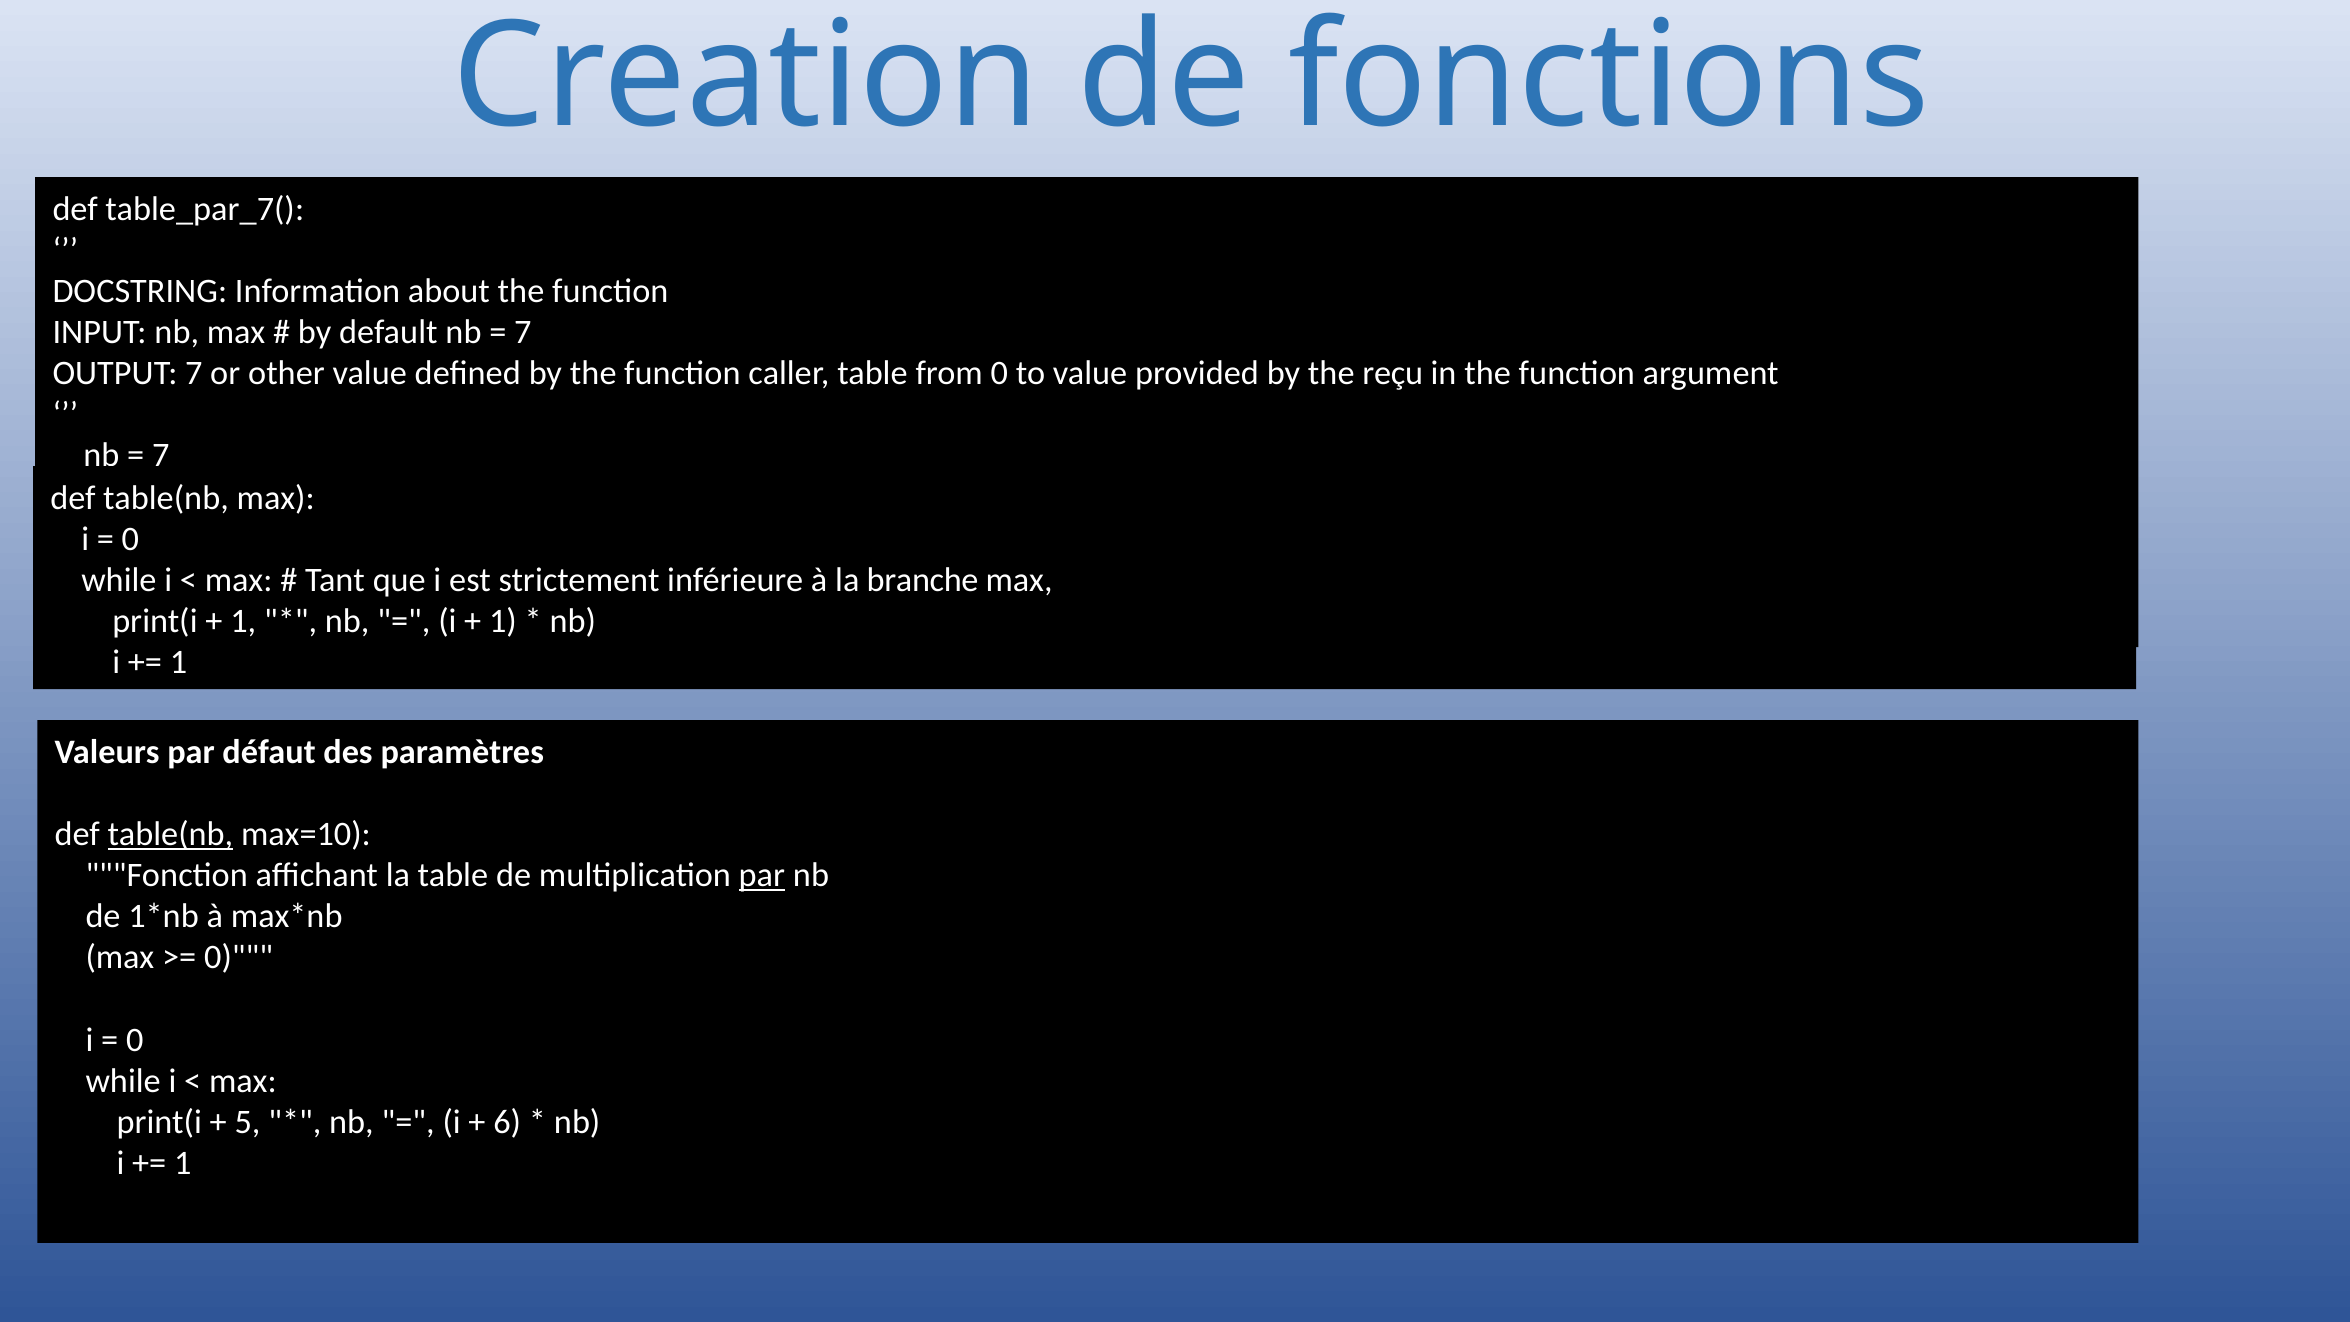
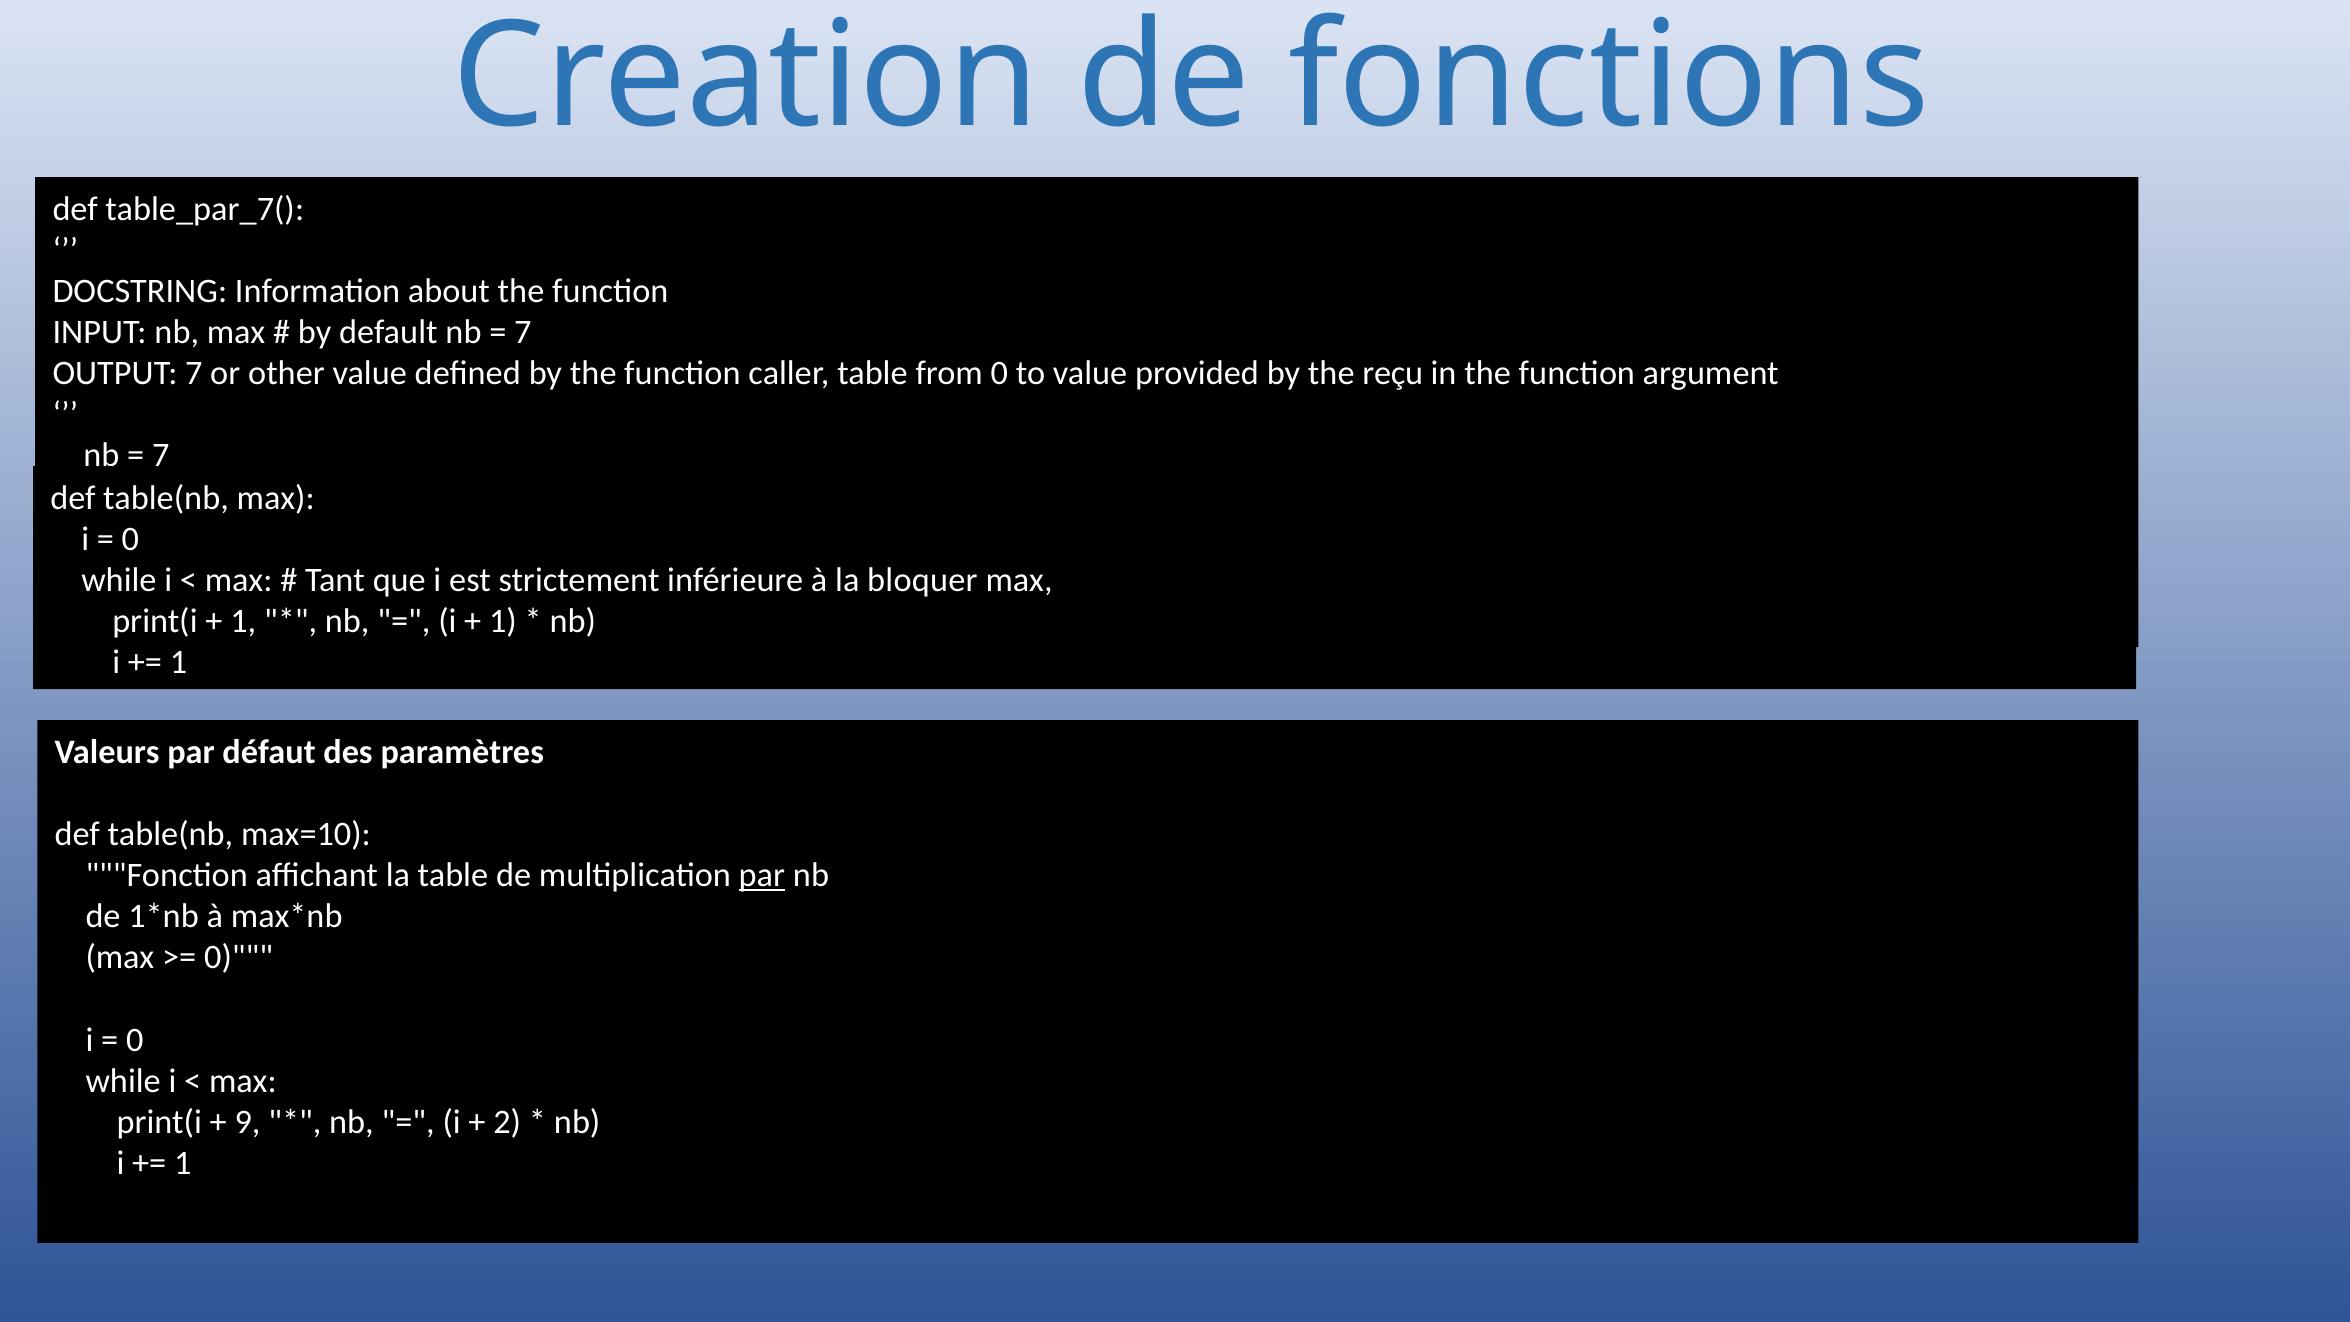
branche: branche -> bloquer (922, 580)
table(nb underline: present -> none (170, 834)
5: 5 -> 9 (248, 1122)
6: 6 -> 2 (507, 1122)
